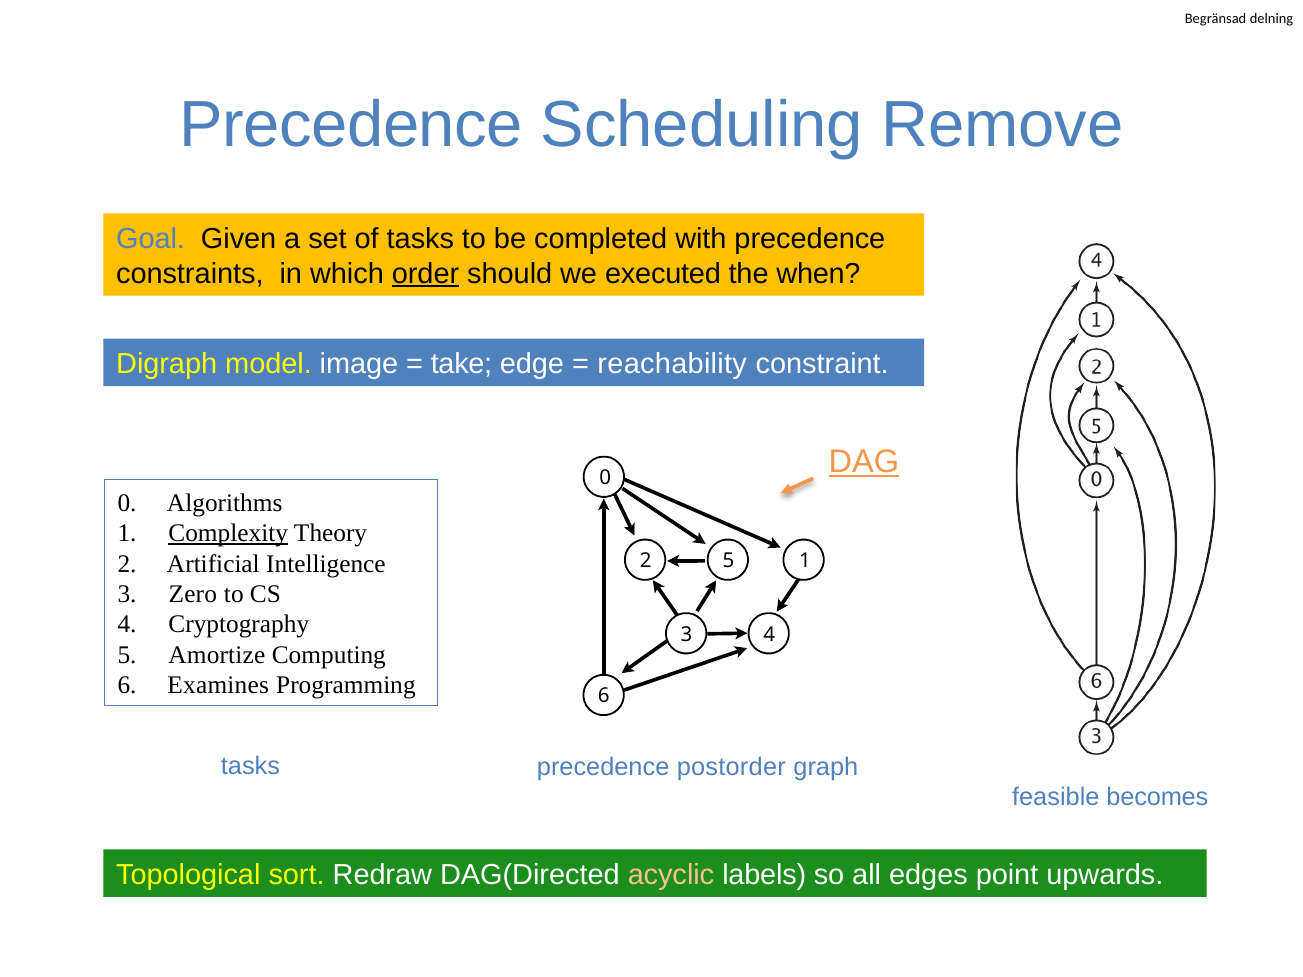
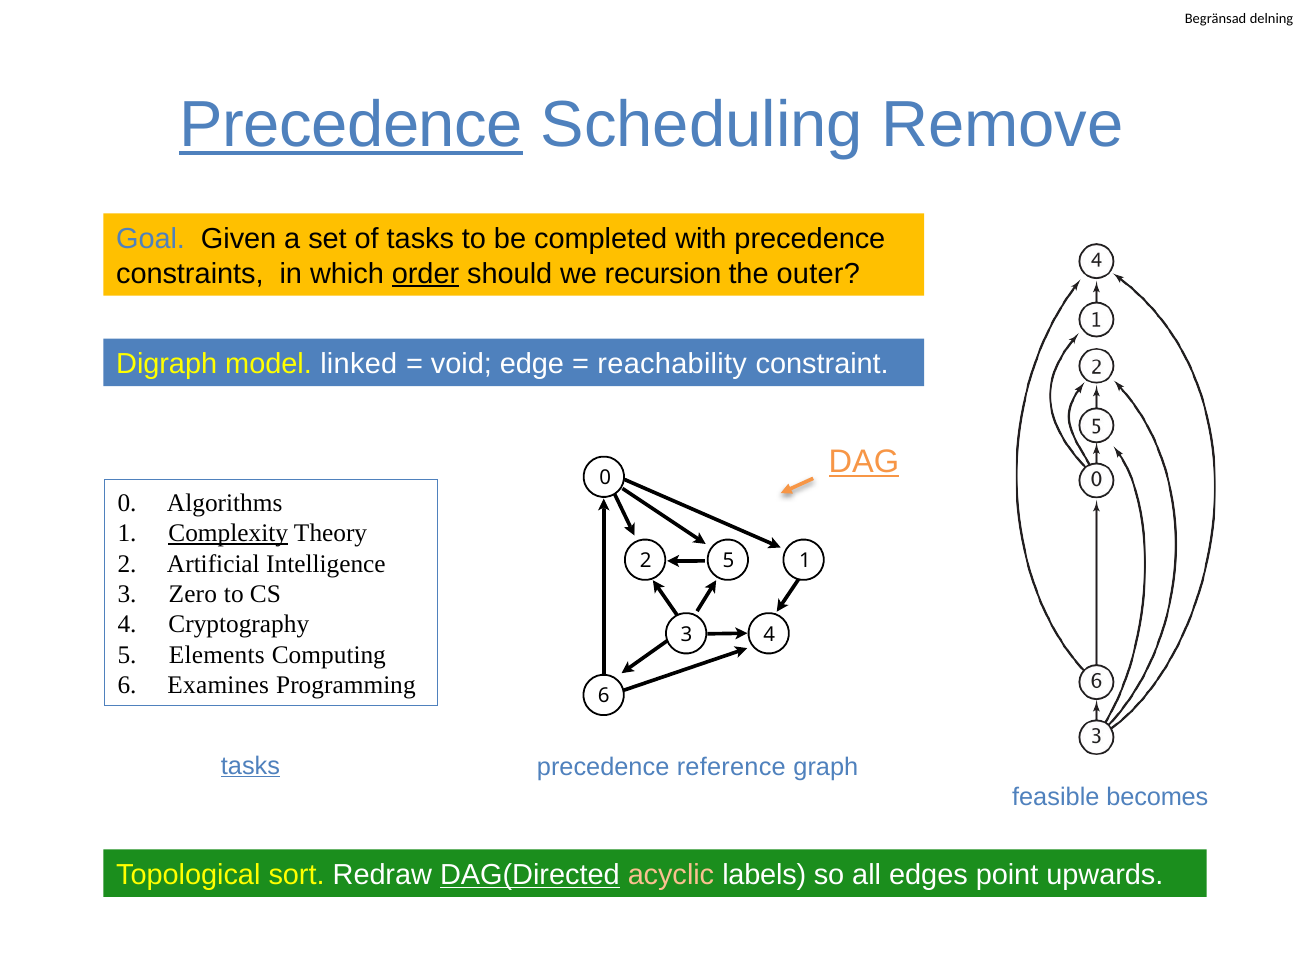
Precedence underline: none -> present (351, 125)
executed: executed -> recursion (663, 274)
when: when -> outer (818, 274)
image: image -> linked (359, 365)
take: take -> void (461, 365)
Amortize: Amortize -> Elements (217, 655)
tasks underline: none -> present (250, 766)
postorder: postorder -> reference (731, 767)
DAG(Directed underline: none -> present (530, 875)
